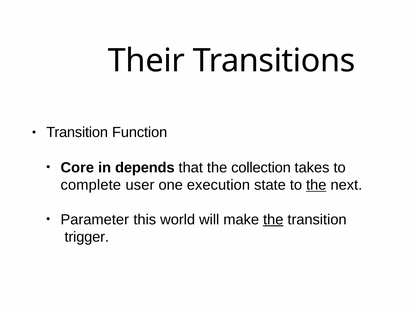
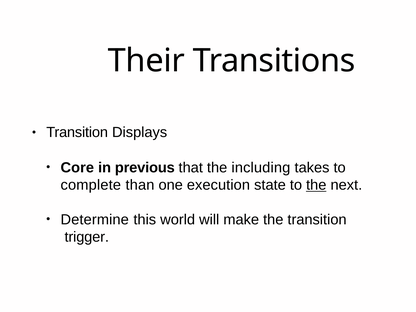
Function: Function -> Displays (140, 132)
depends: depends -> previous (145, 168)
collection: collection -> including (261, 168)
user: user -> than (140, 185)
Parameter: Parameter -> Determine (95, 220)
the underline: present -> none (273, 220)
